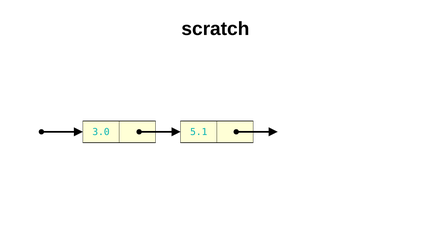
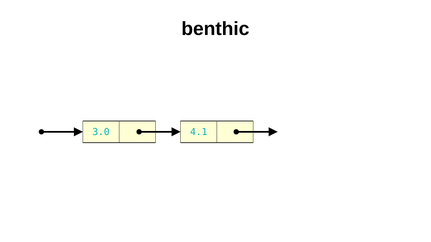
scratch: scratch -> benthic (215, 29)
5.1: 5.1 -> 4.1 (199, 132)
